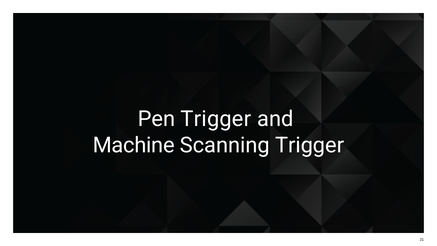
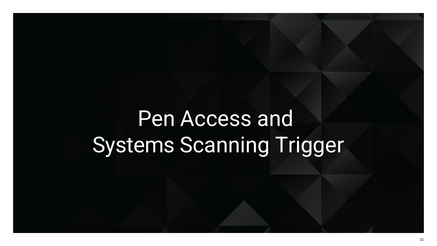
Pen Trigger: Trigger -> Access (216, 119)
Machine: Machine -> Systems (134, 145)
